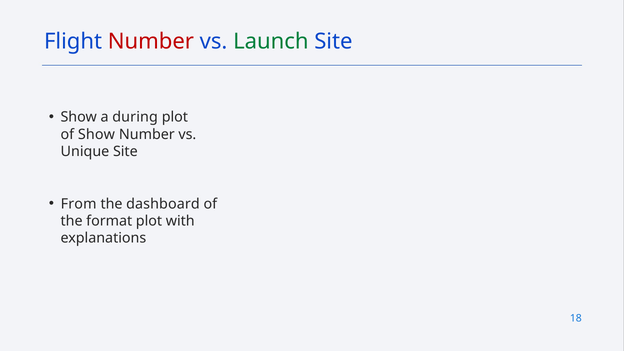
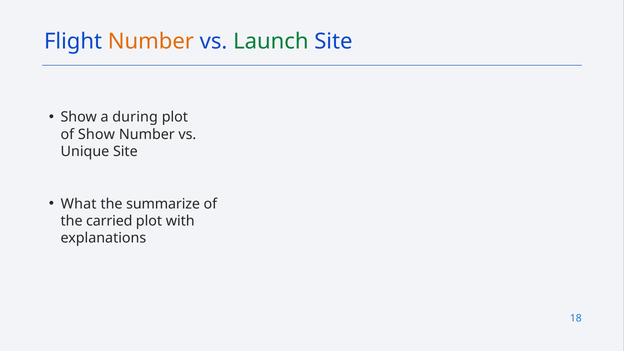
Number colour: red -> orange (151, 42)
From: From -> What (79, 204)
dashboard: dashboard -> summarize (163, 204)
format: format -> carried (109, 221)
